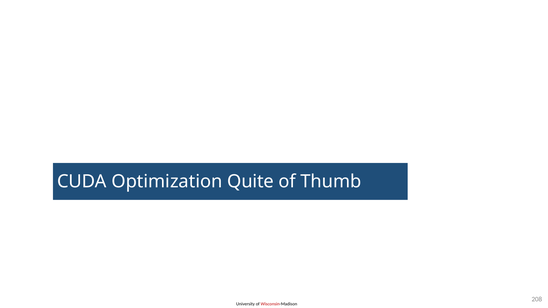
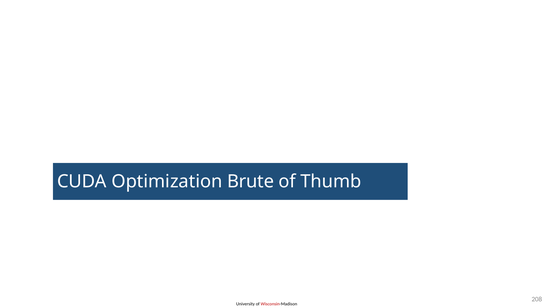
Quite: Quite -> Brute (251, 181)
